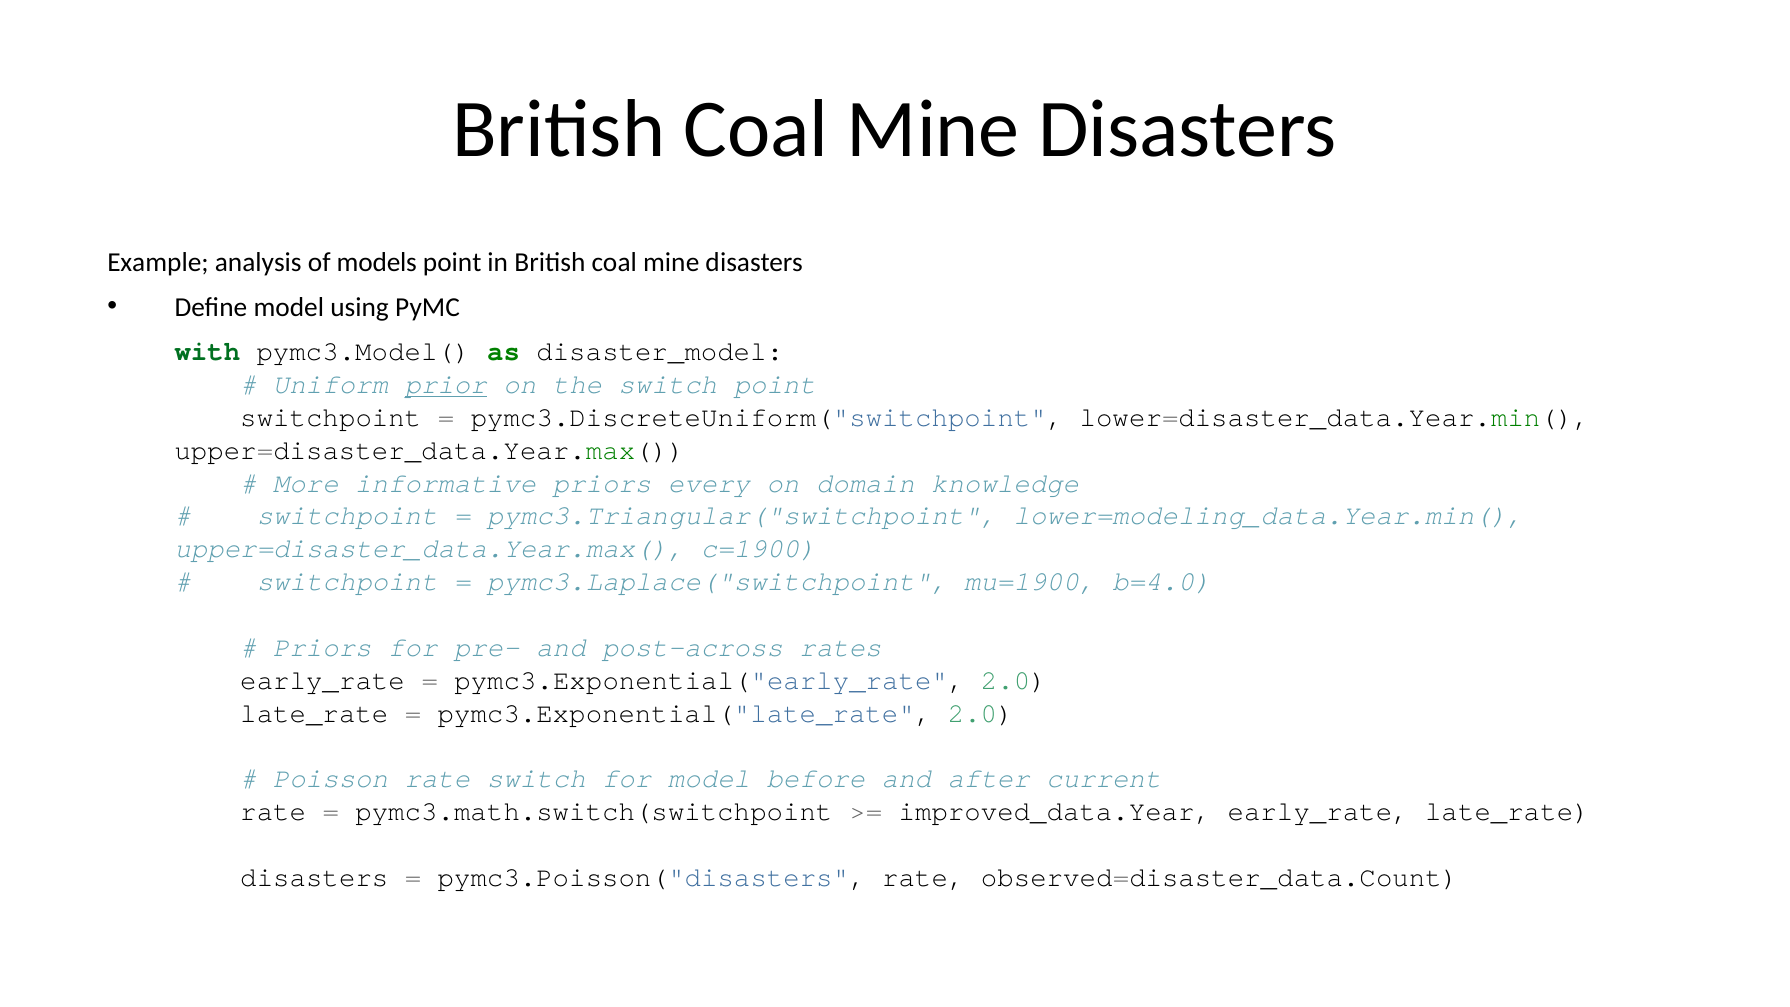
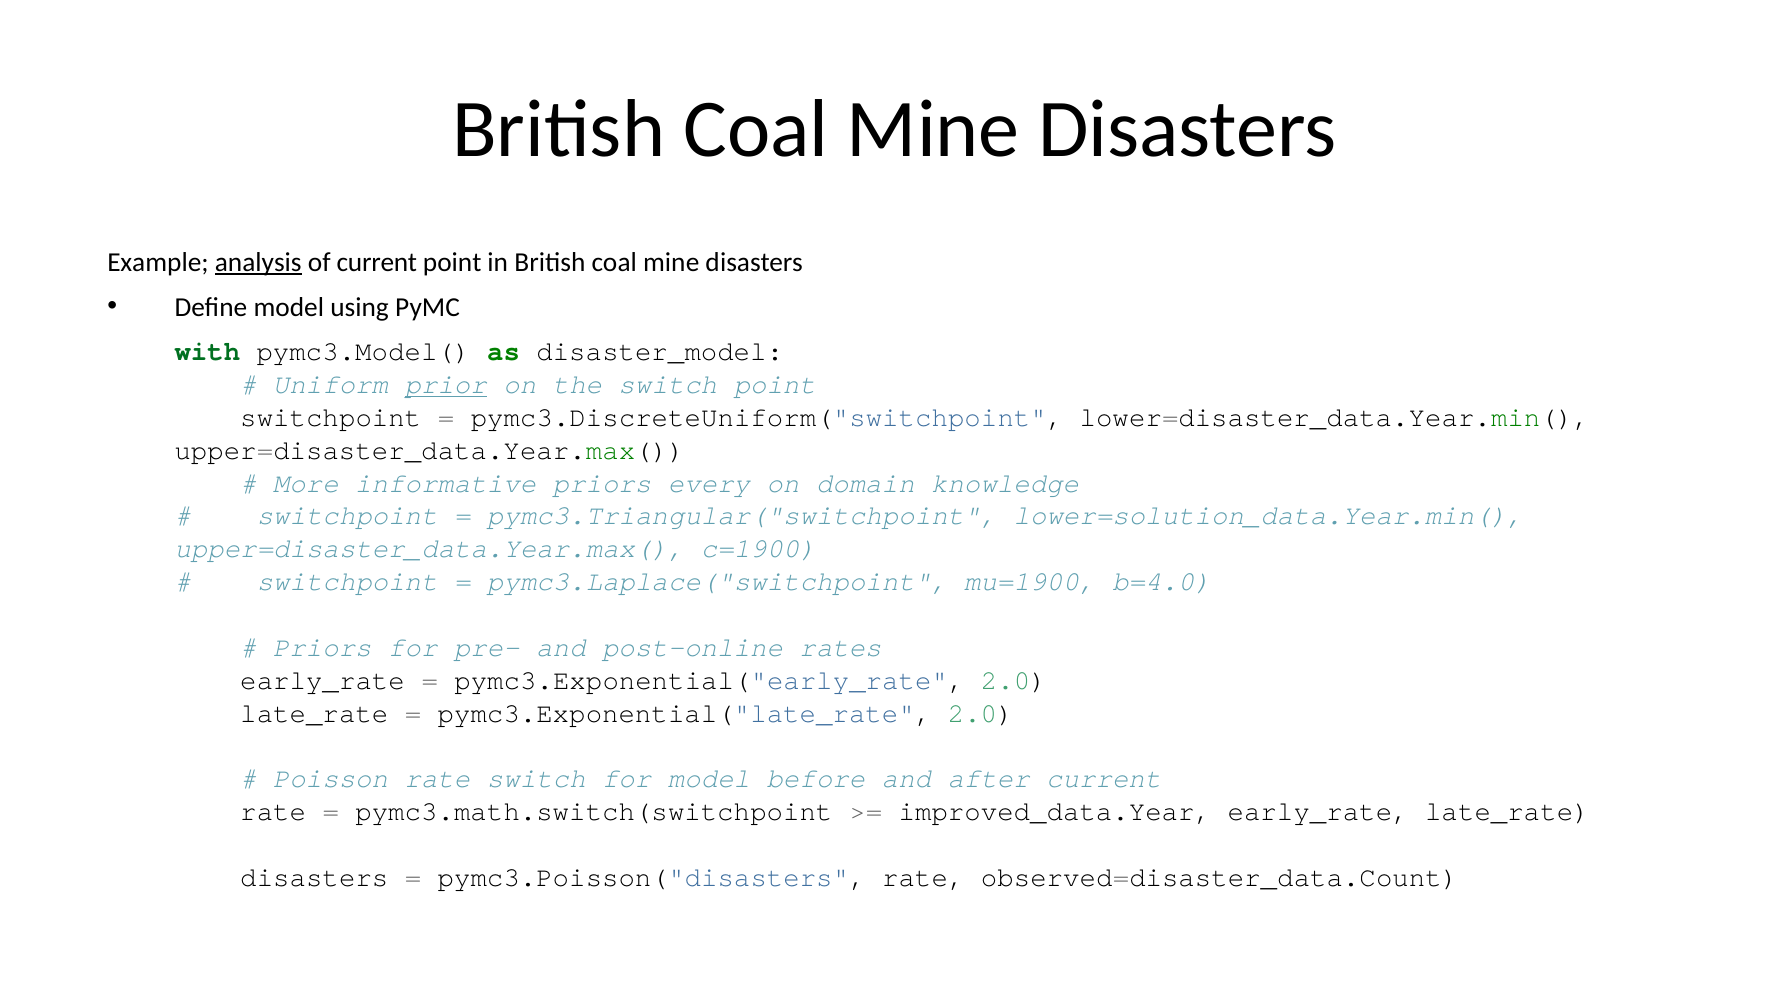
analysis underline: none -> present (258, 262)
of models: models -> current (377, 262)
lower=modeling_data.Year.min(: lower=modeling_data.Year.min( -> lower=solution_data.Year.min( (1269, 516)
post-across: post-across -> post-online (692, 647)
